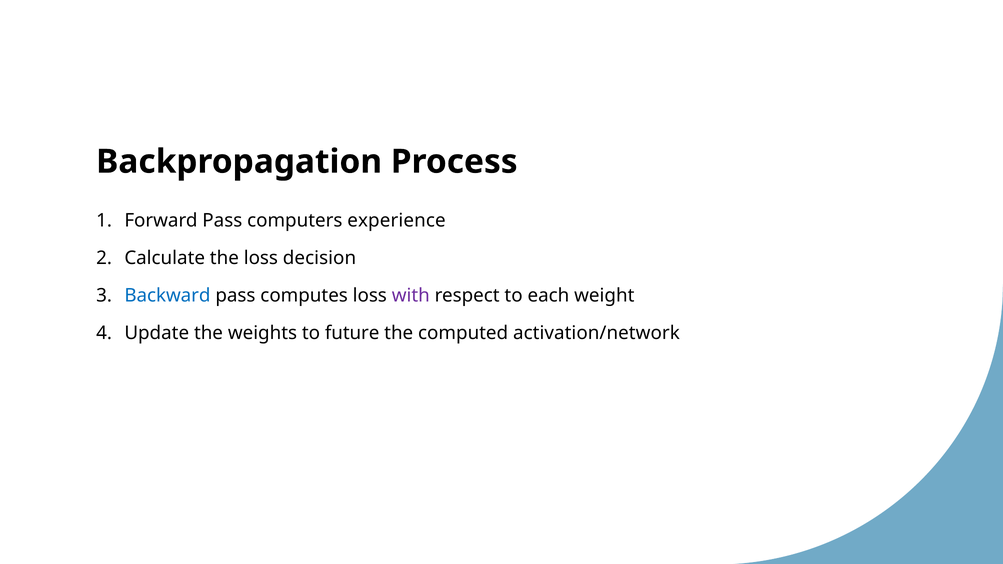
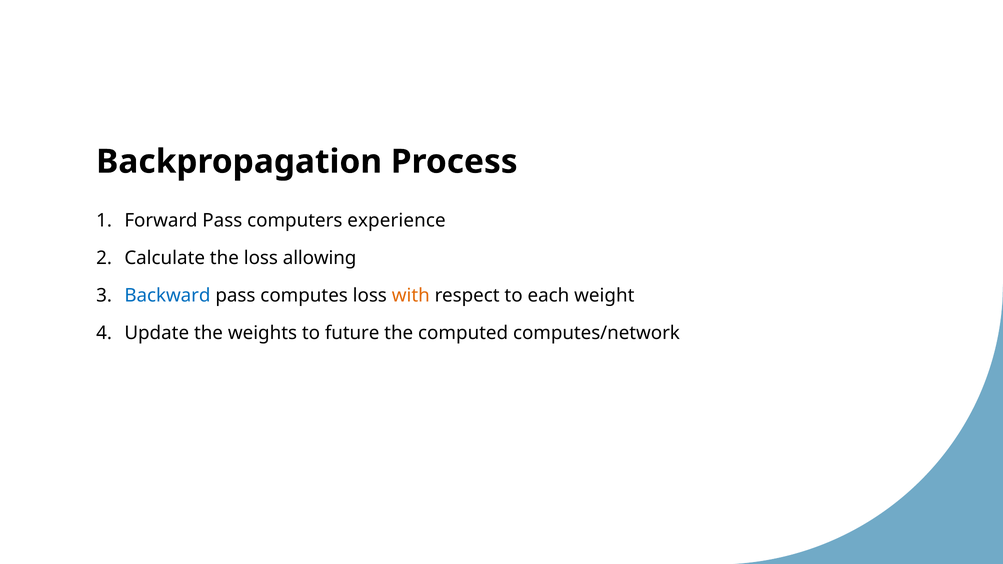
decision: decision -> allowing (320, 258)
with colour: purple -> orange (411, 296)
activation/network: activation/network -> computes/network (596, 333)
